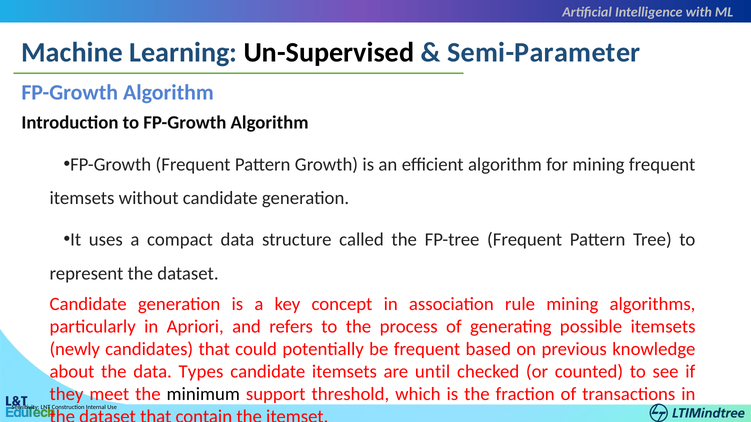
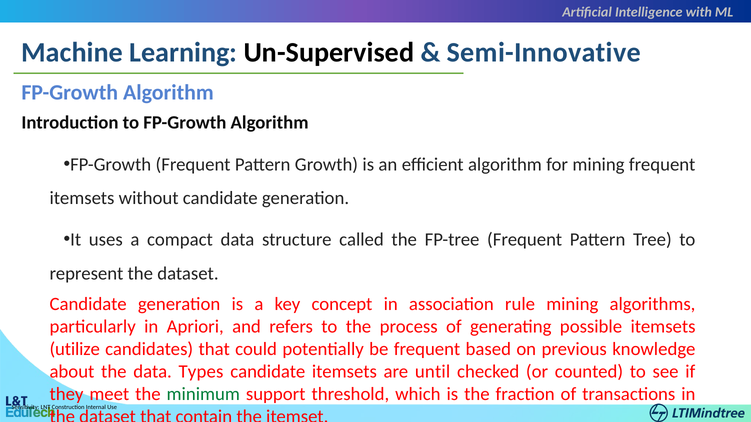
Semi-Parameter: Semi-Parameter -> Semi-Innovative (544, 53)
newly: newly -> utilize (75, 349)
minimum colour: black -> green (203, 394)
